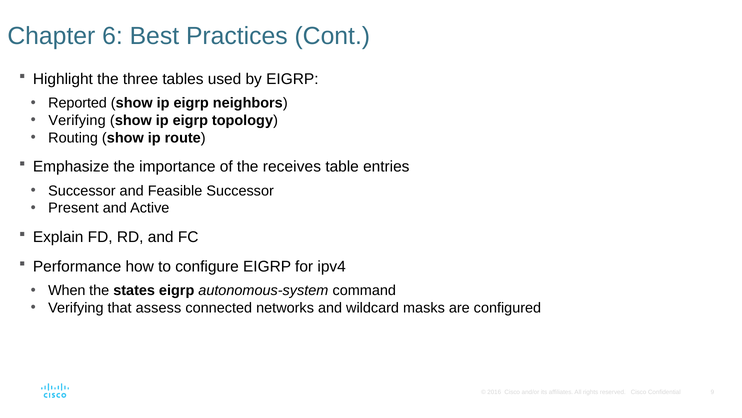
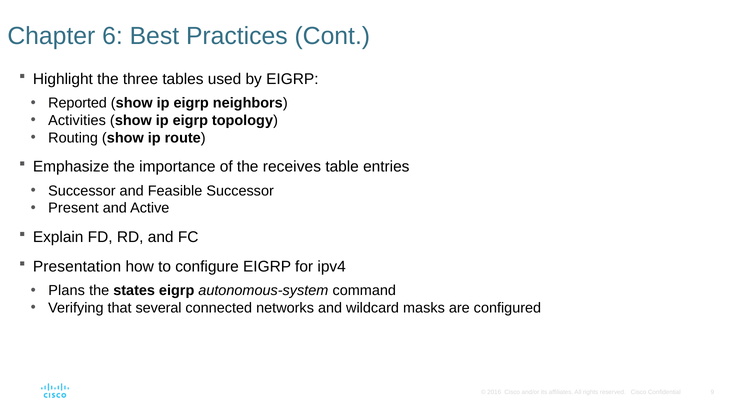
Verifying: Verifying -> Activities (77, 120)
Performance: Performance -> Presentation (77, 266)
When: When -> Plans (67, 290)
assess: assess -> several (159, 307)
